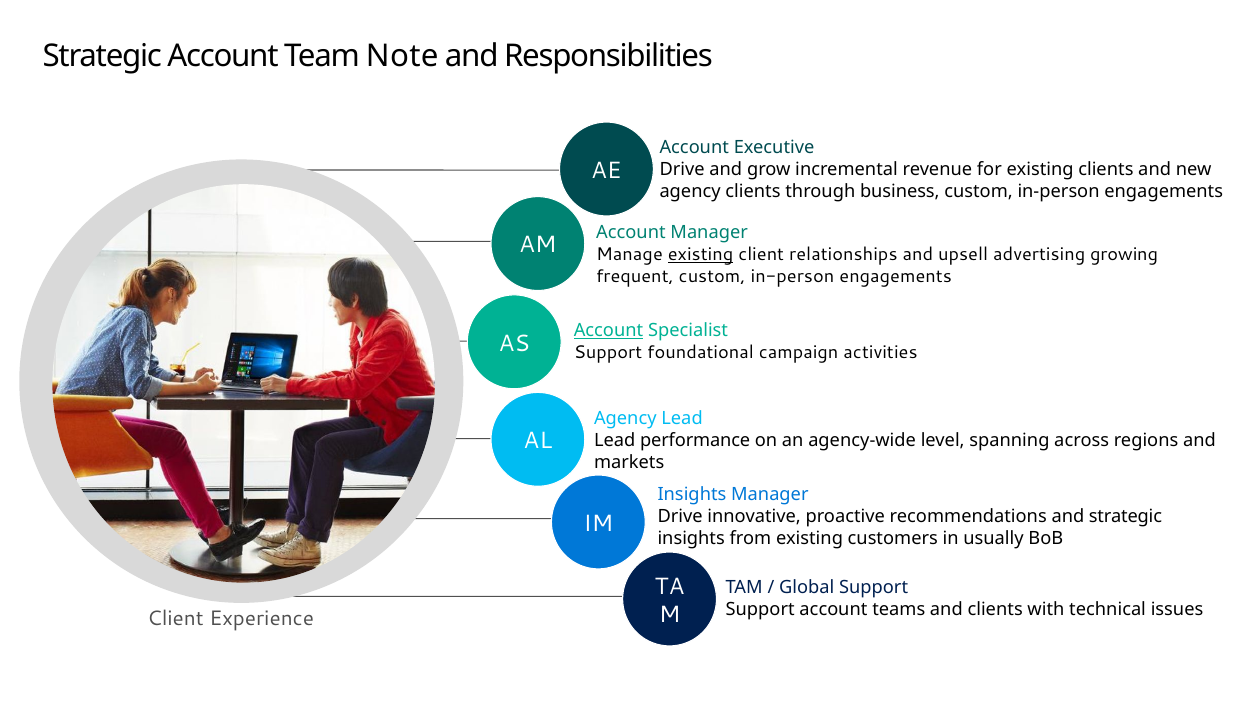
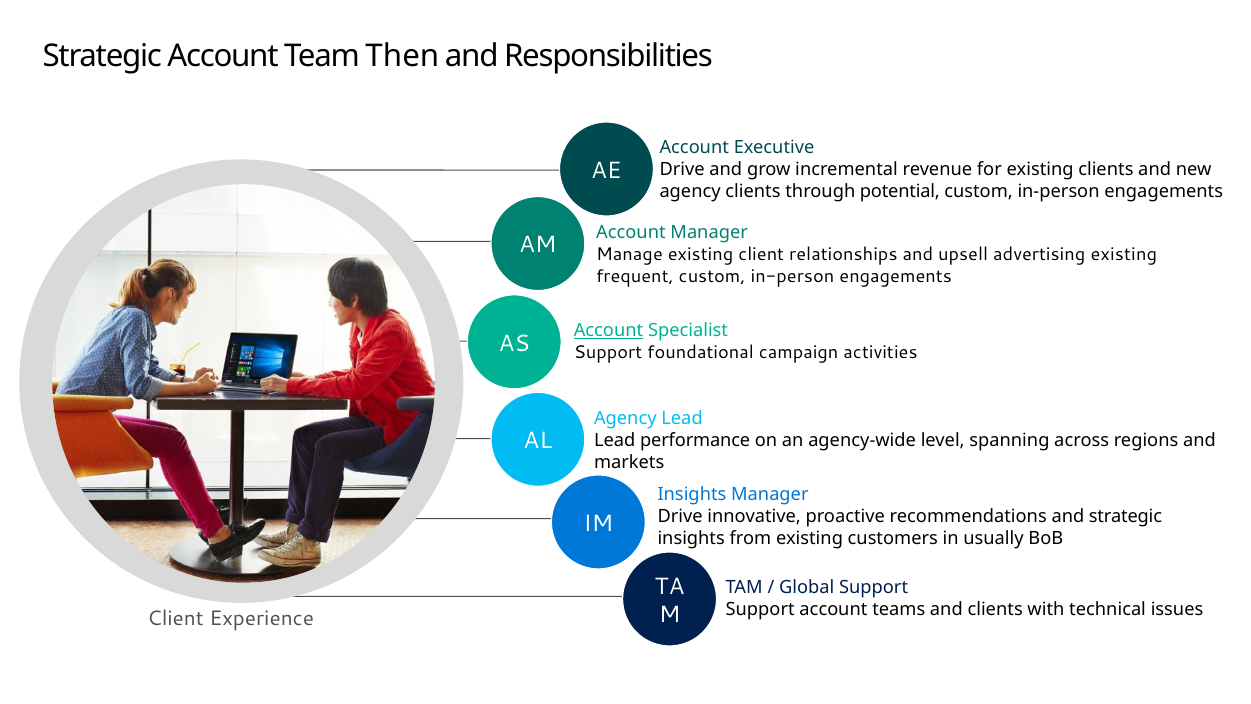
Note: Note -> Then (402, 56)
business: business -> potential (900, 191)
existing underline: present -> none (701, 254)
advertising growing: growing -> existing (1124, 254)
